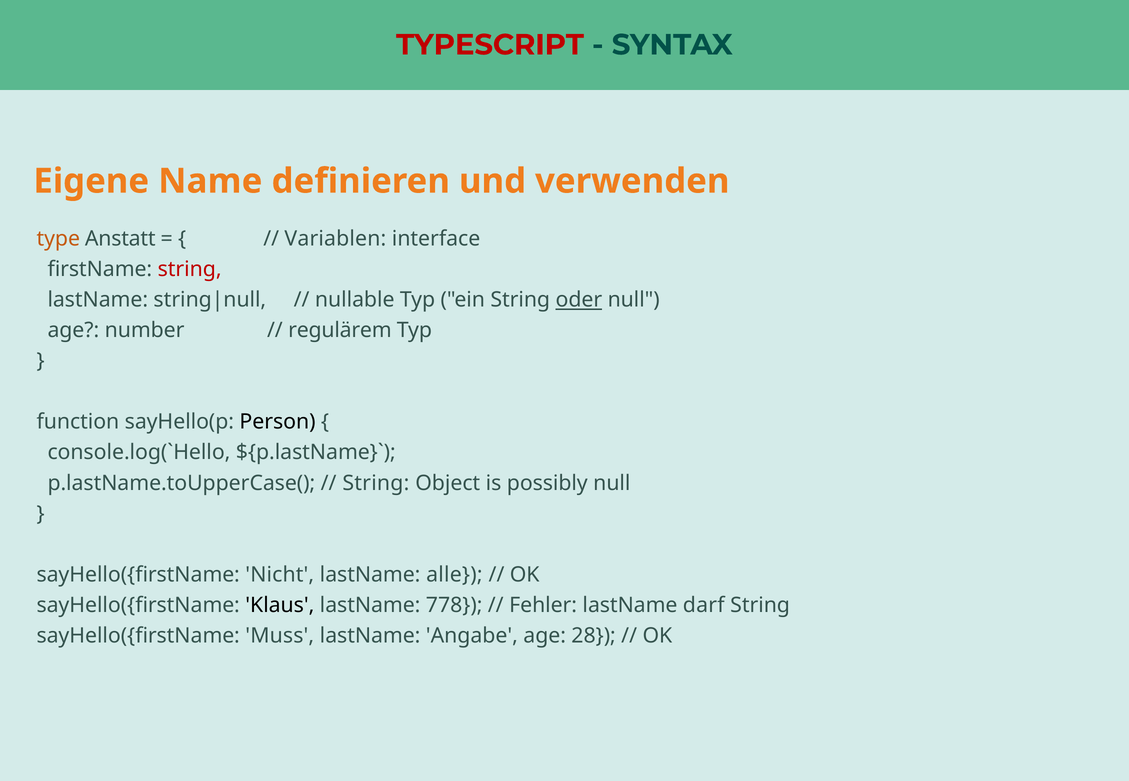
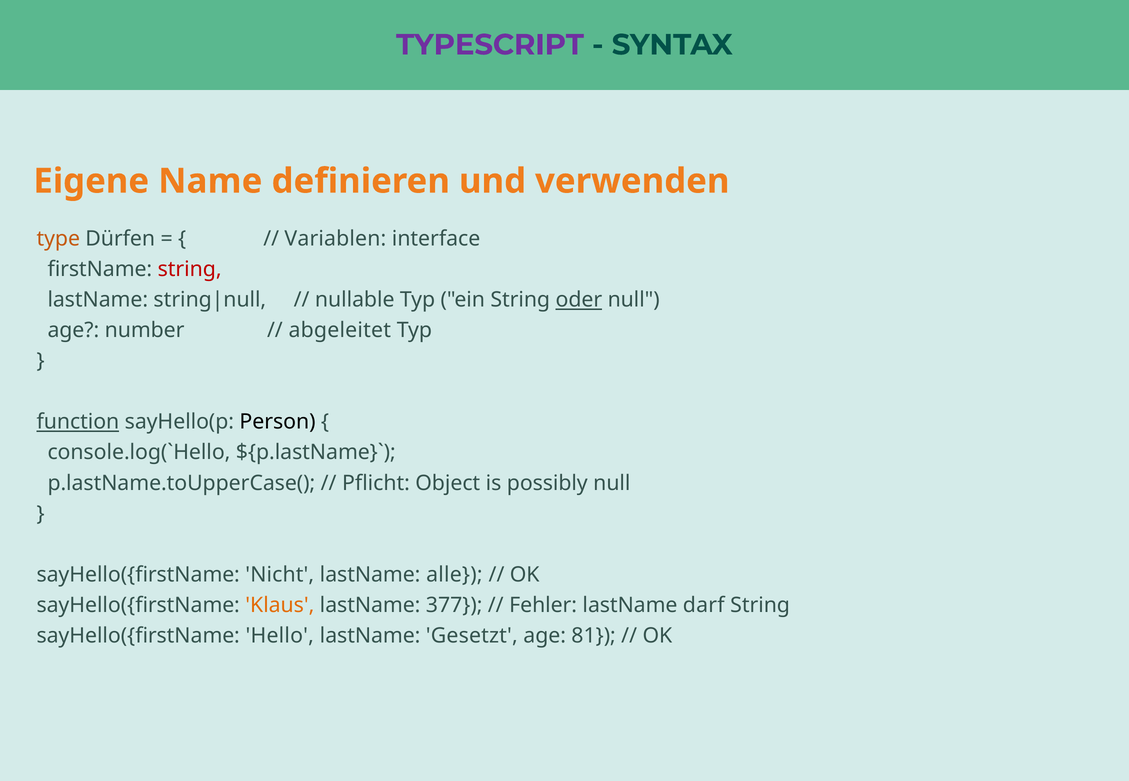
TYPESCRIPT colour: red -> purple (490, 45)
Anstatt: Anstatt -> Dürfen (120, 239)
regulärem: regulärem -> abgeleitet (340, 331)
function underline: none -> present (78, 422)
String: String -> Pflicht (376, 483)
Klaus colour: black -> orange (280, 605)
778: 778 -> 377 (454, 605)
Muss: Muss -> Hello (280, 636)
Angabe: Angabe -> Gesetzt (472, 636)
28: 28 -> 81 (594, 636)
